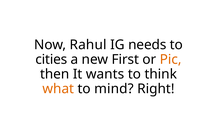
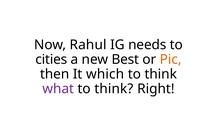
First: First -> Best (125, 59)
wants: wants -> which (105, 74)
what colour: orange -> purple (58, 89)
mind: mind -> think (114, 89)
